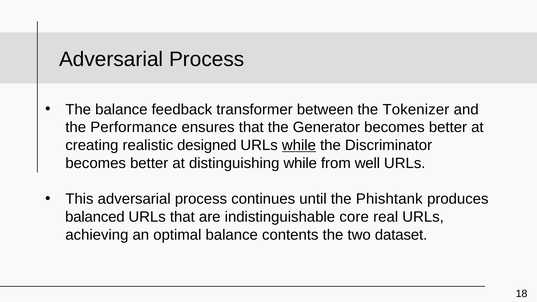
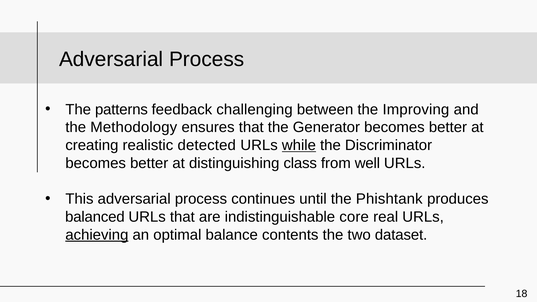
The balance: balance -> patterns (121, 109)
transformer: transformer -> challenging (254, 109)
Tokenizer: Tokenizer -> Improving (416, 109)
Performance: Performance -> Methodology (134, 127)
designed: designed -> detected (207, 145)
distinguishing while: while -> class (300, 163)
achieving underline: none -> present (97, 235)
